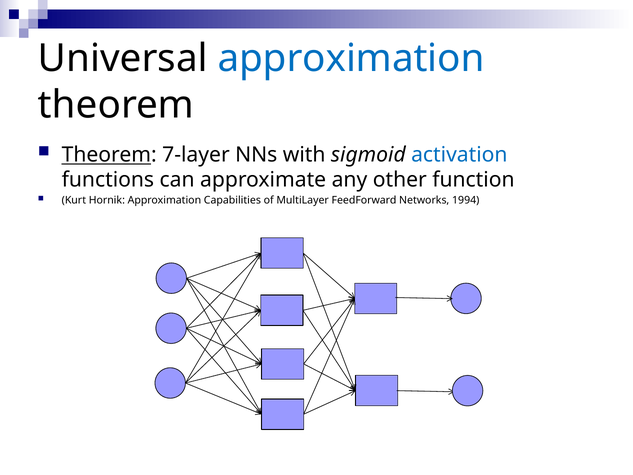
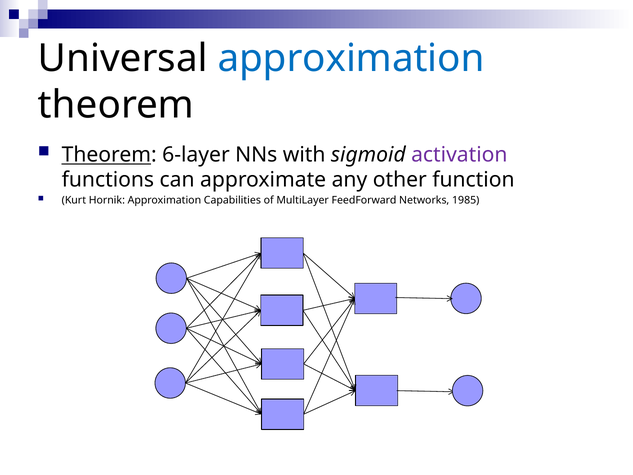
7-layer: 7-layer -> 6-layer (196, 154)
activation colour: blue -> purple (459, 154)
1994: 1994 -> 1985 (466, 200)
